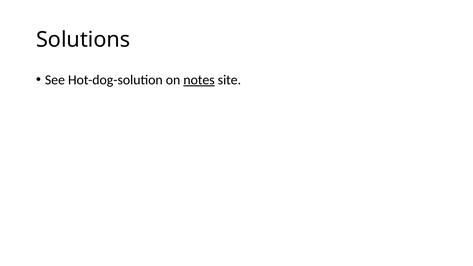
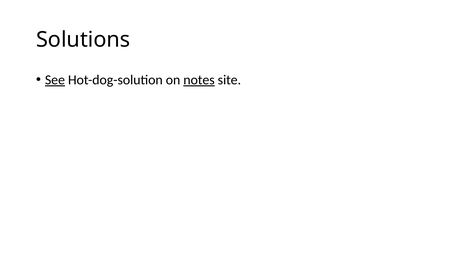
See underline: none -> present (55, 80)
